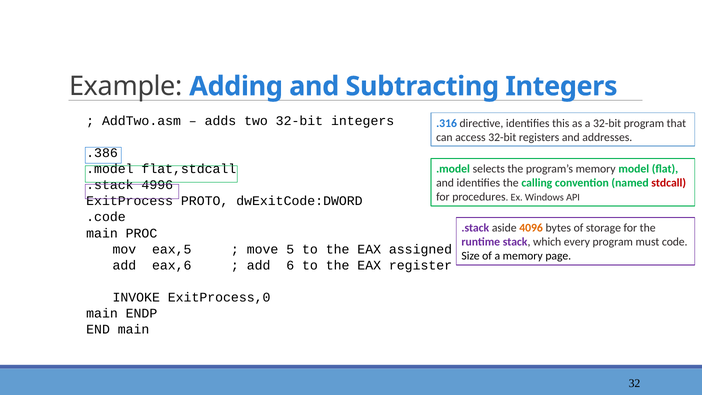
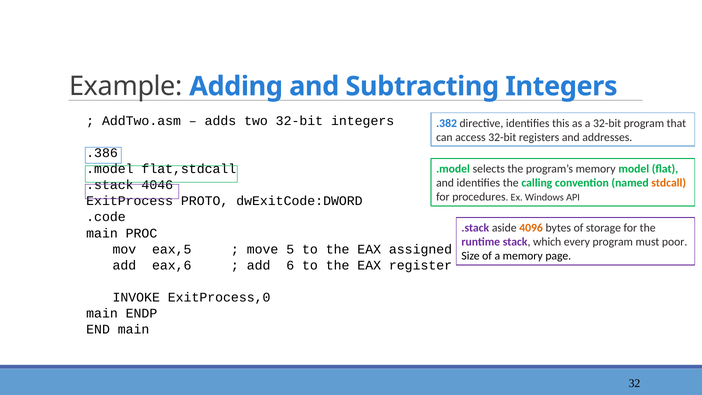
.316: .316 -> .382 (447, 123)
stdcall colour: red -> orange (669, 183)
4996: 4996 -> 4046 (157, 185)
code: code -> poor (675, 242)
